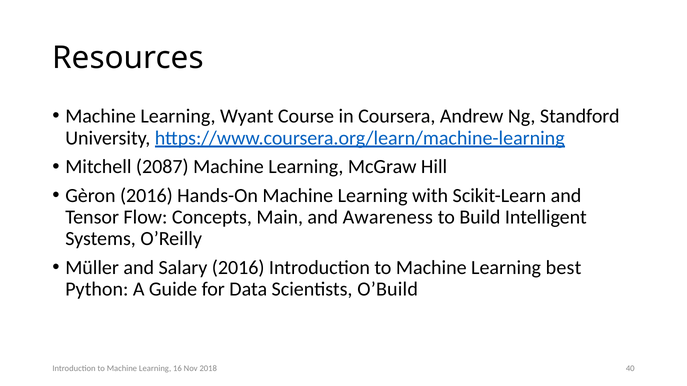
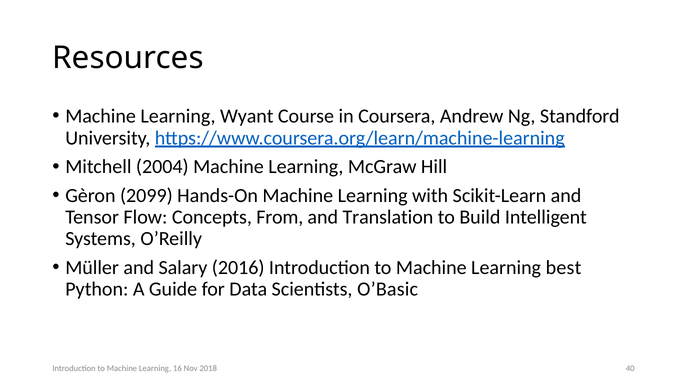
2087: 2087 -> 2004 (162, 167)
Gèron 2016: 2016 -> 2099 (146, 196)
Main: Main -> From (280, 217)
Awareness: Awareness -> Translation (388, 217)
O’Build: O’Build -> O’Basic (388, 290)
